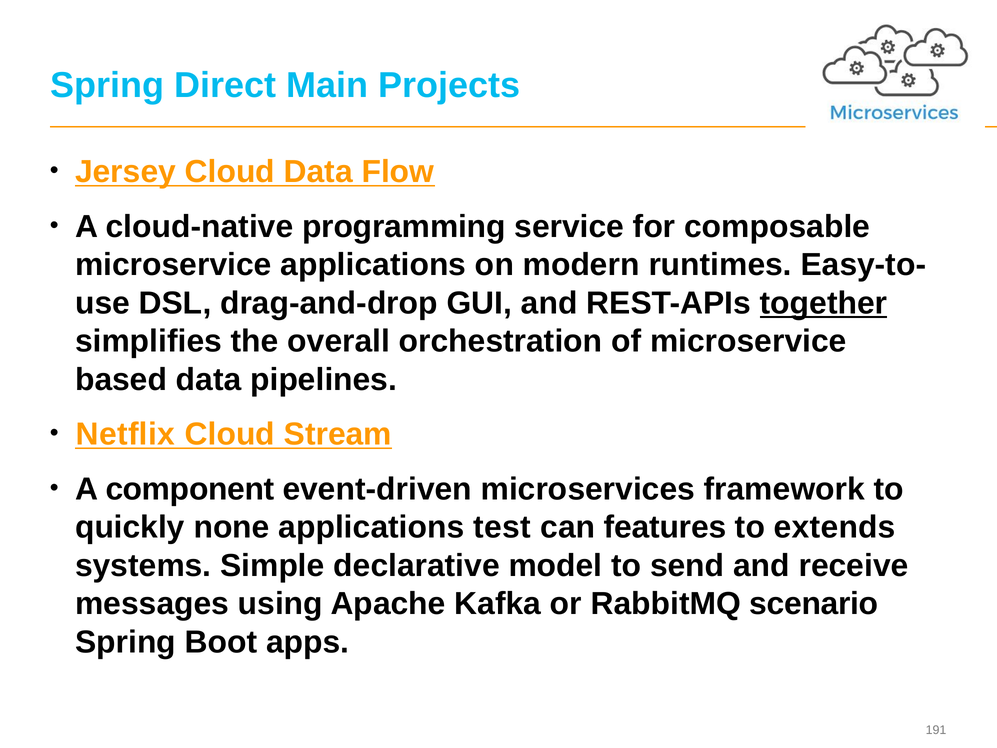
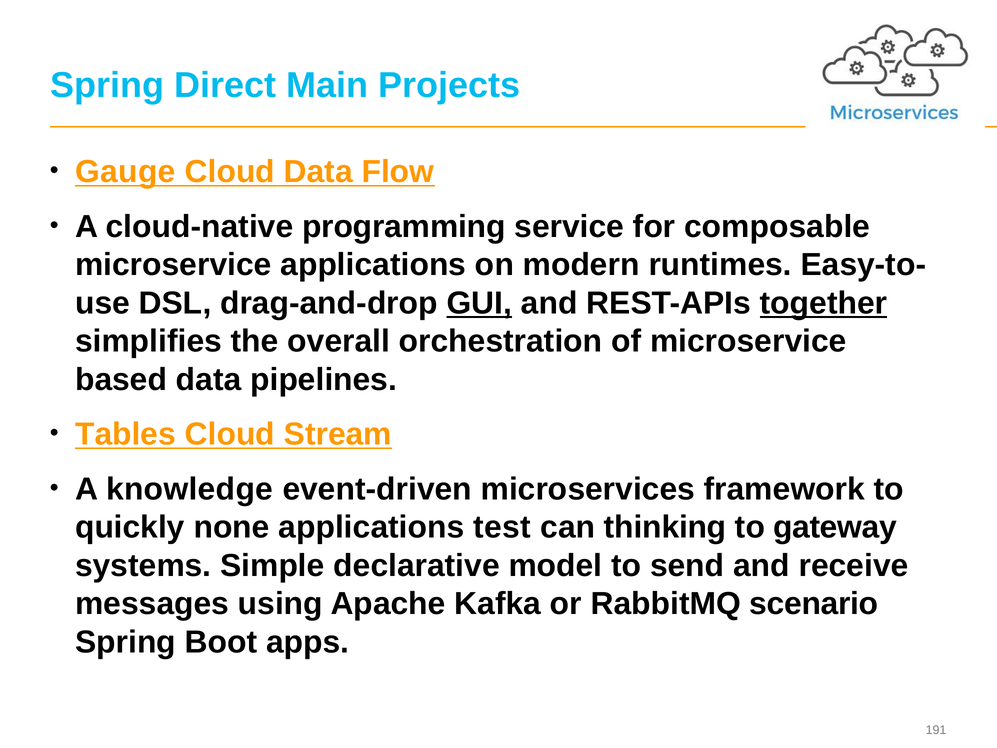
Jersey: Jersey -> Gauge (125, 172)
GUI underline: none -> present (479, 303)
Netflix: Netflix -> Tables (125, 434)
component: component -> knowledge (190, 489)
features: features -> thinking (665, 527)
extends: extends -> gateway (835, 527)
